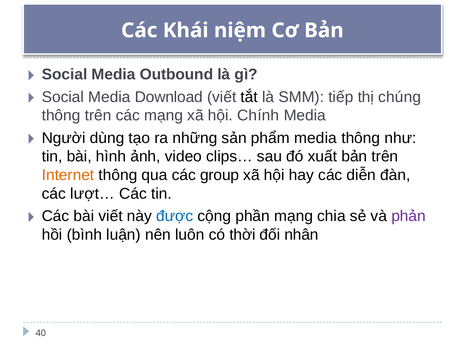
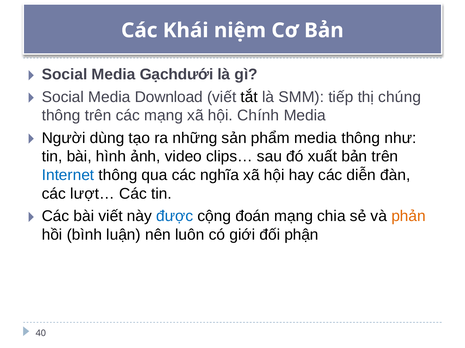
Outbound: Outbound -> Gạchdưới (177, 75)
Internet colour: orange -> blue (68, 175)
group: group -> nghĩa (220, 175)
phần: phần -> đoán (253, 217)
phản colour: purple -> orange (409, 217)
thời: thời -> giới (242, 235)
nhân: nhân -> phận (301, 235)
